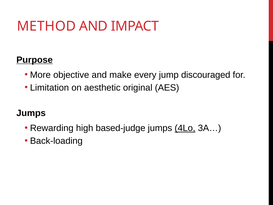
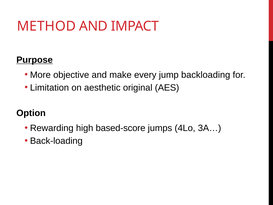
discouraged: discouraged -> backloading (206, 75)
Jumps: Jumps -> Option (31, 113)
based-judge: based-judge -> based-score (121, 128)
4Lo underline: present -> none (185, 128)
